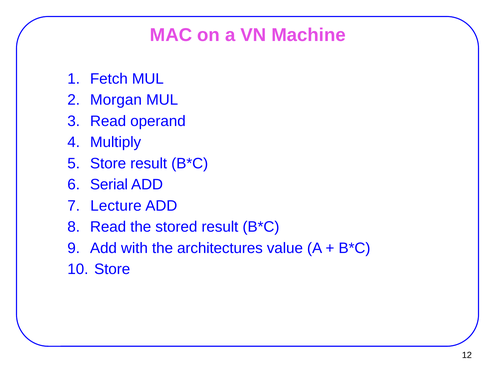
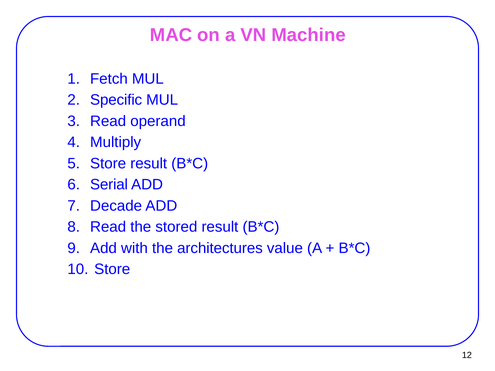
Morgan: Morgan -> Specific (116, 100)
Lecture: Lecture -> Decade (116, 206)
